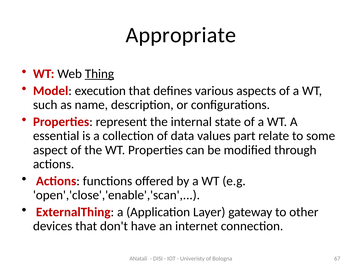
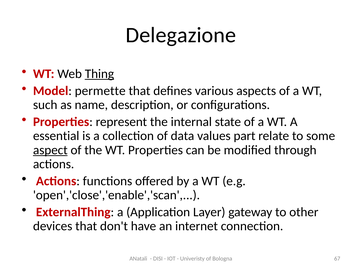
Appropriate: Appropriate -> Delegazione (181, 35)
execution: execution -> permette (100, 91)
aspect underline: none -> present (50, 150)
